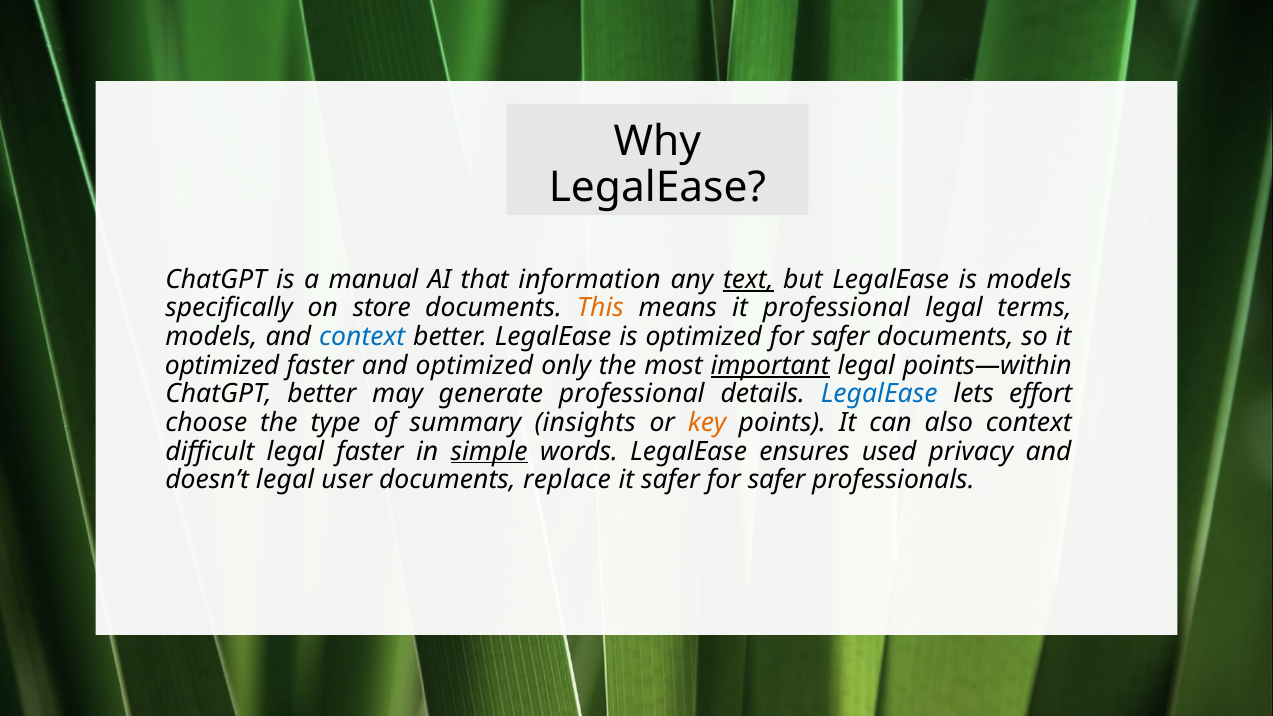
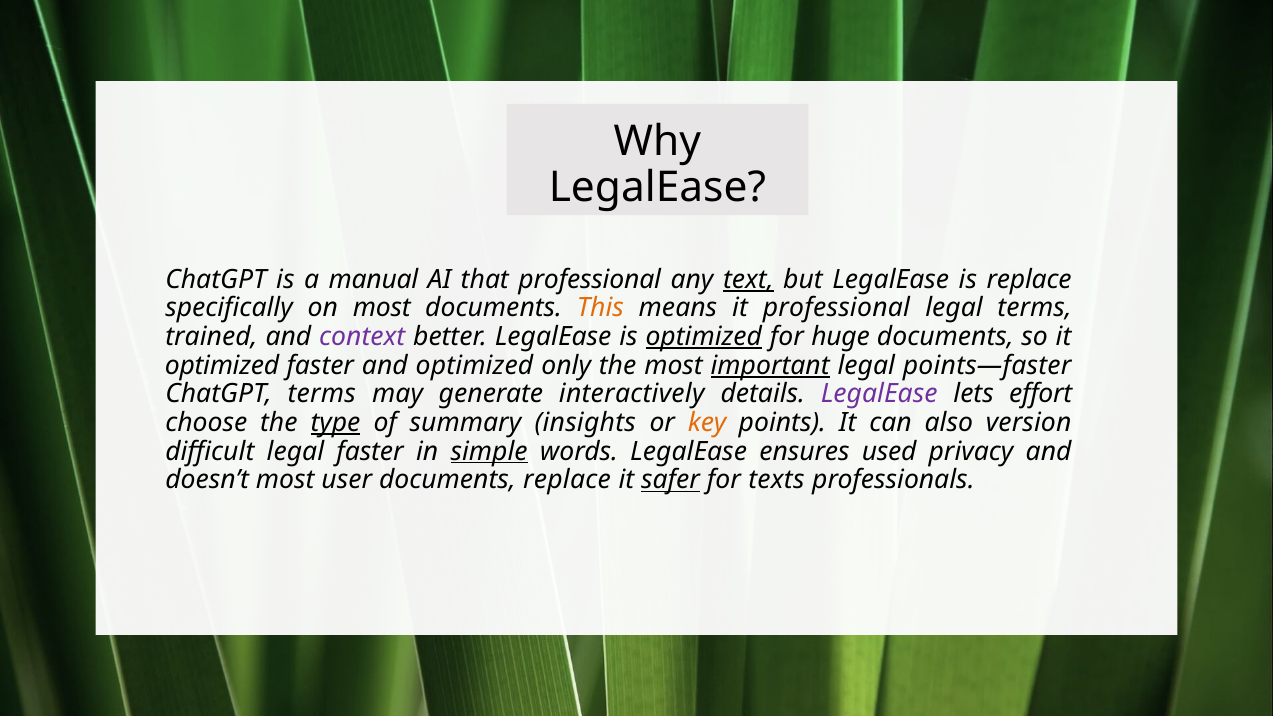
that information: information -> professional (590, 279)
is models: models -> replace (1029, 279)
on store: store -> most (382, 308)
models: models -> trained (211, 337)
context colour: blue -> purple (362, 337)
optimized underline: none -> present (704, 337)
safer: safer -> huge (841, 337)
points—within: points—within -> points—faster (987, 365)
ChatGPT better: better -> terms (322, 394)
generate professional: professional -> interactively (632, 394)
LegalEase colour: blue -> purple (879, 394)
type underline: none -> present (336, 423)
also context: context -> version (1029, 423)
doesn’t legal: legal -> most (285, 480)
safer underline: none -> present (671, 480)
safer: safer -> texts (776, 480)
